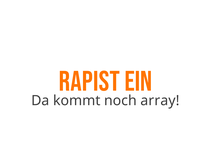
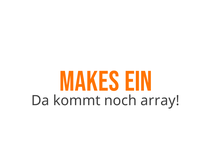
Rapist: Rapist -> Makes (89, 81)
